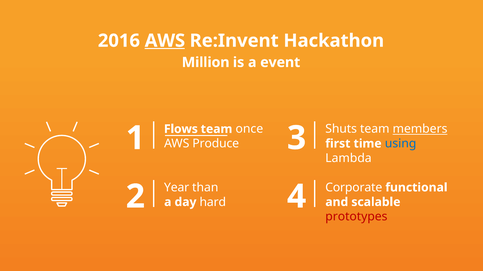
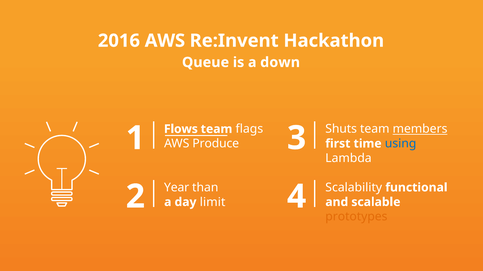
AWS underline: present -> none (165, 41)
Million: Million -> Queue (206, 62)
event: event -> down (280, 62)
once: once -> flags (249, 129)
Corporate: Corporate -> Scalability (354, 188)
hard: hard -> limit (213, 203)
prototypes colour: red -> orange (356, 217)
